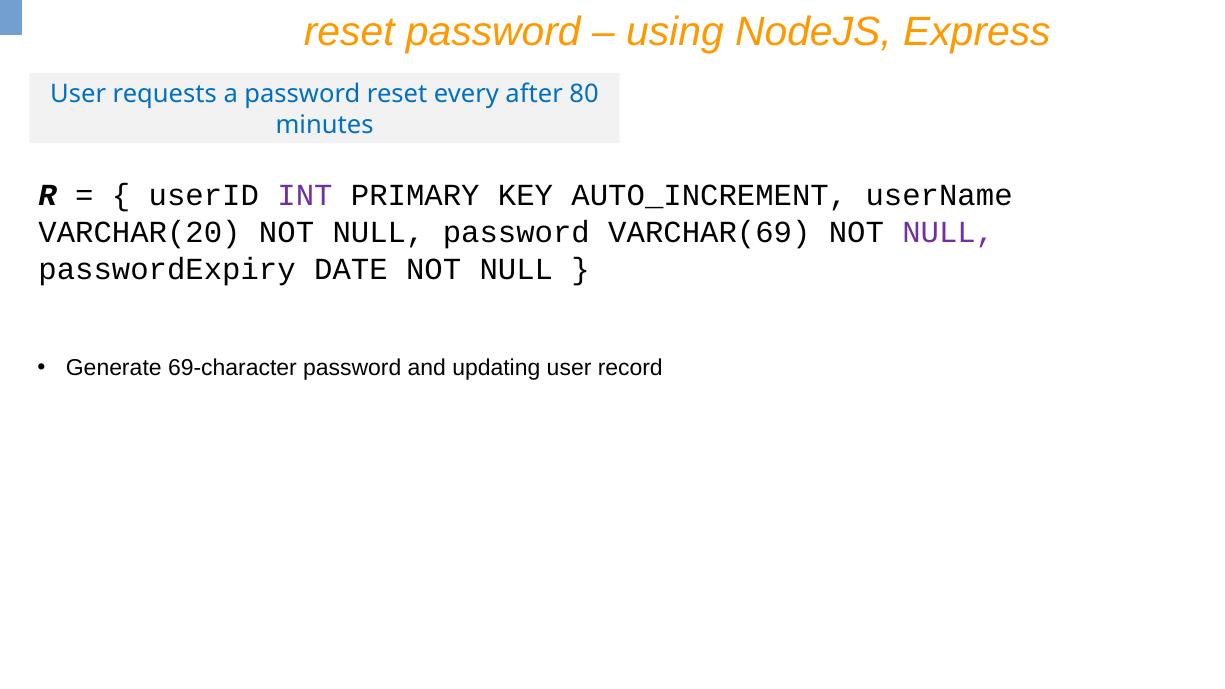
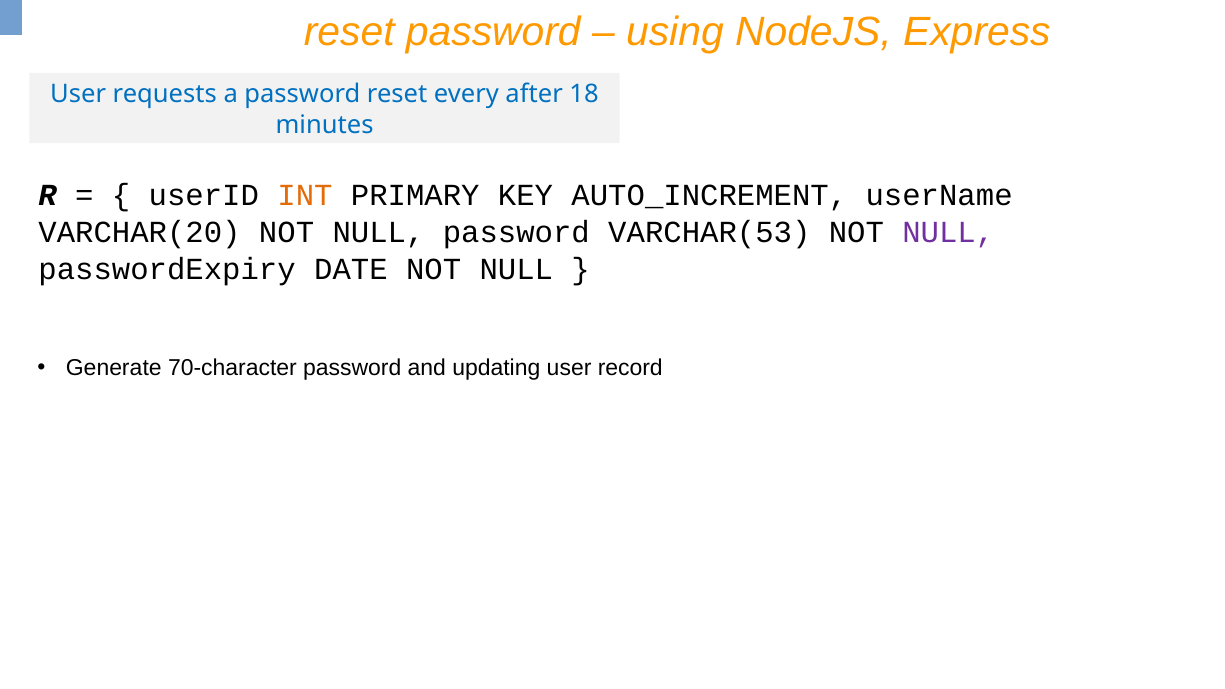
80: 80 -> 18 (584, 94)
INT colour: purple -> orange (305, 196)
VARCHAR(69: VARCHAR(69 -> VARCHAR(53 (709, 233)
69-character: 69-character -> 70-character (232, 368)
